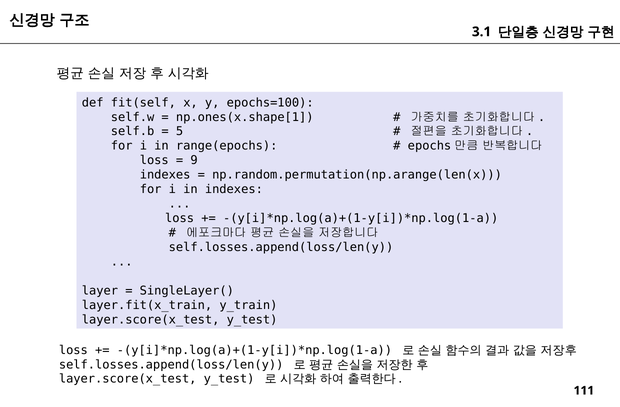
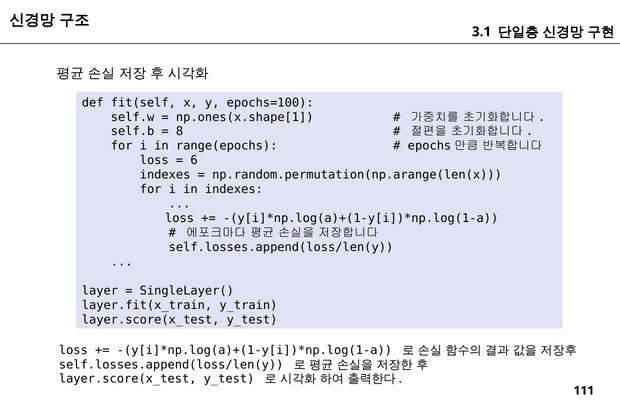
5: 5 -> 8 (180, 132)
9: 9 -> 6 (194, 161)
